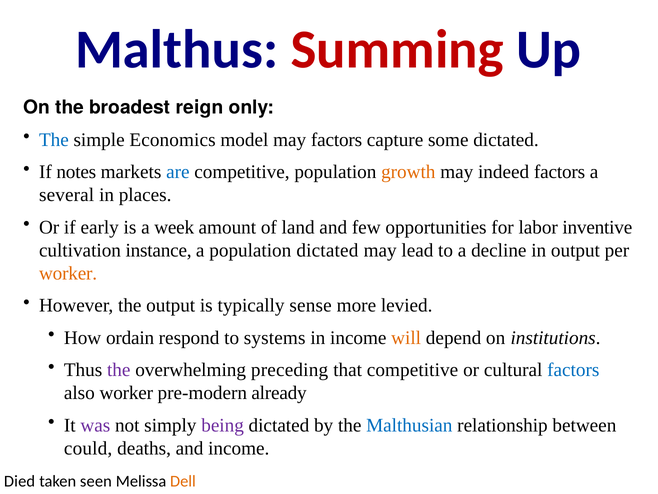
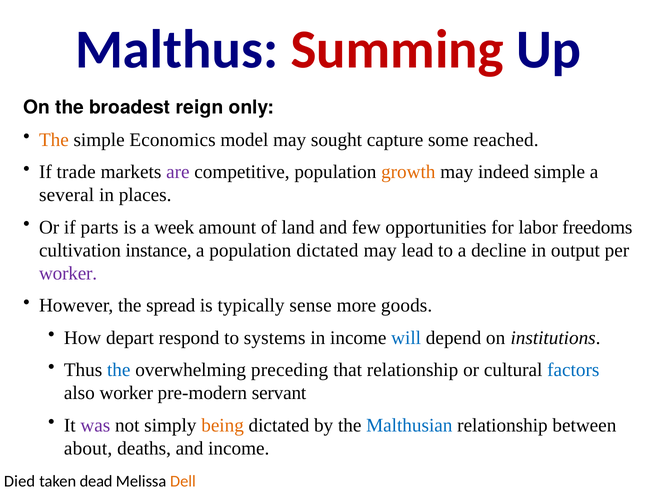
The colour: blue -> orange (54, 140)
may factors: factors -> sought (336, 140)
some dictated: dictated -> reached (506, 140)
notes: notes -> trade (76, 172)
are colour: blue -> purple (178, 172)
indeed factors: factors -> simple (559, 172)
early: early -> parts (100, 227)
inventive: inventive -> freedoms (597, 227)
worker colour: orange -> purple (68, 273)
the output: output -> spread (171, 305)
levied: levied -> goods (407, 305)
ordain: ordain -> depart (130, 337)
will colour: orange -> blue (406, 337)
the colour: purple -> blue (119, 370)
that competitive: competitive -> relationship (413, 370)
already: already -> servant (279, 393)
being colour: purple -> orange (223, 425)
could: could -> about (88, 448)
seen: seen -> dead (96, 481)
